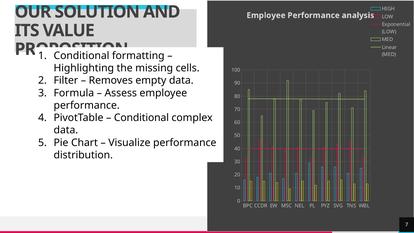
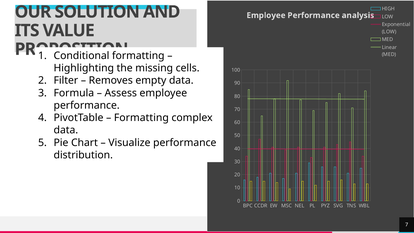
Conditional: Conditional -> Formatting (141, 118)
